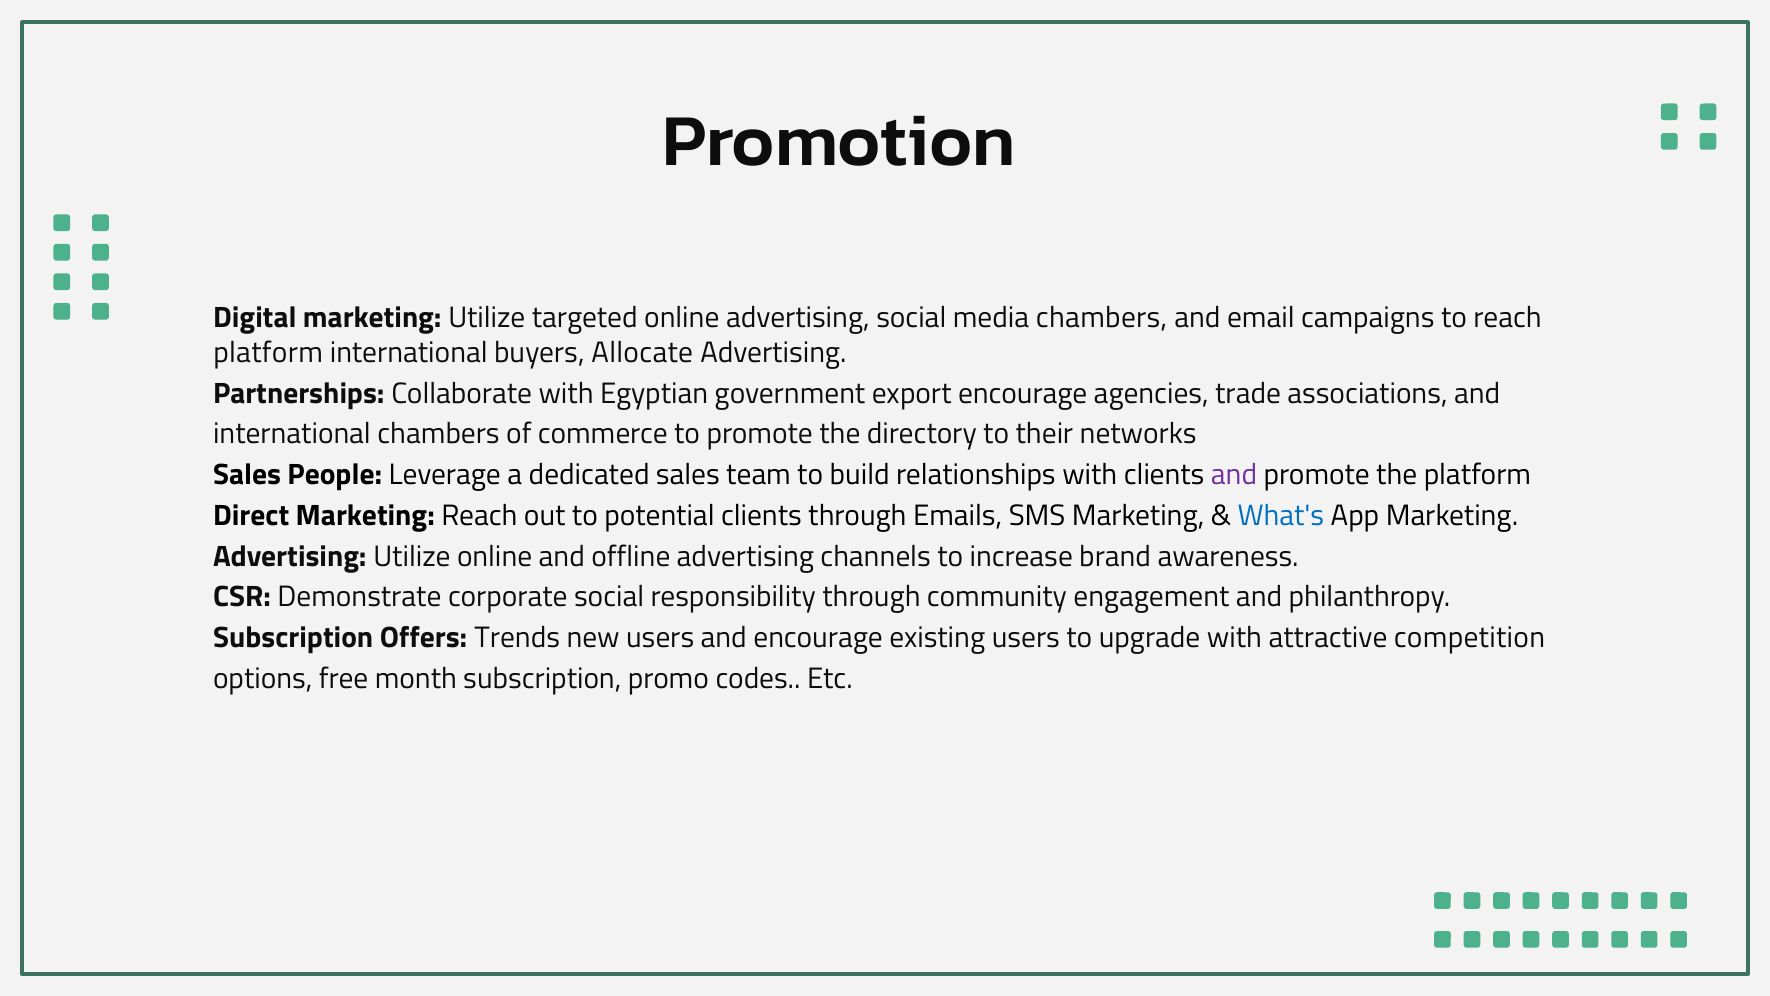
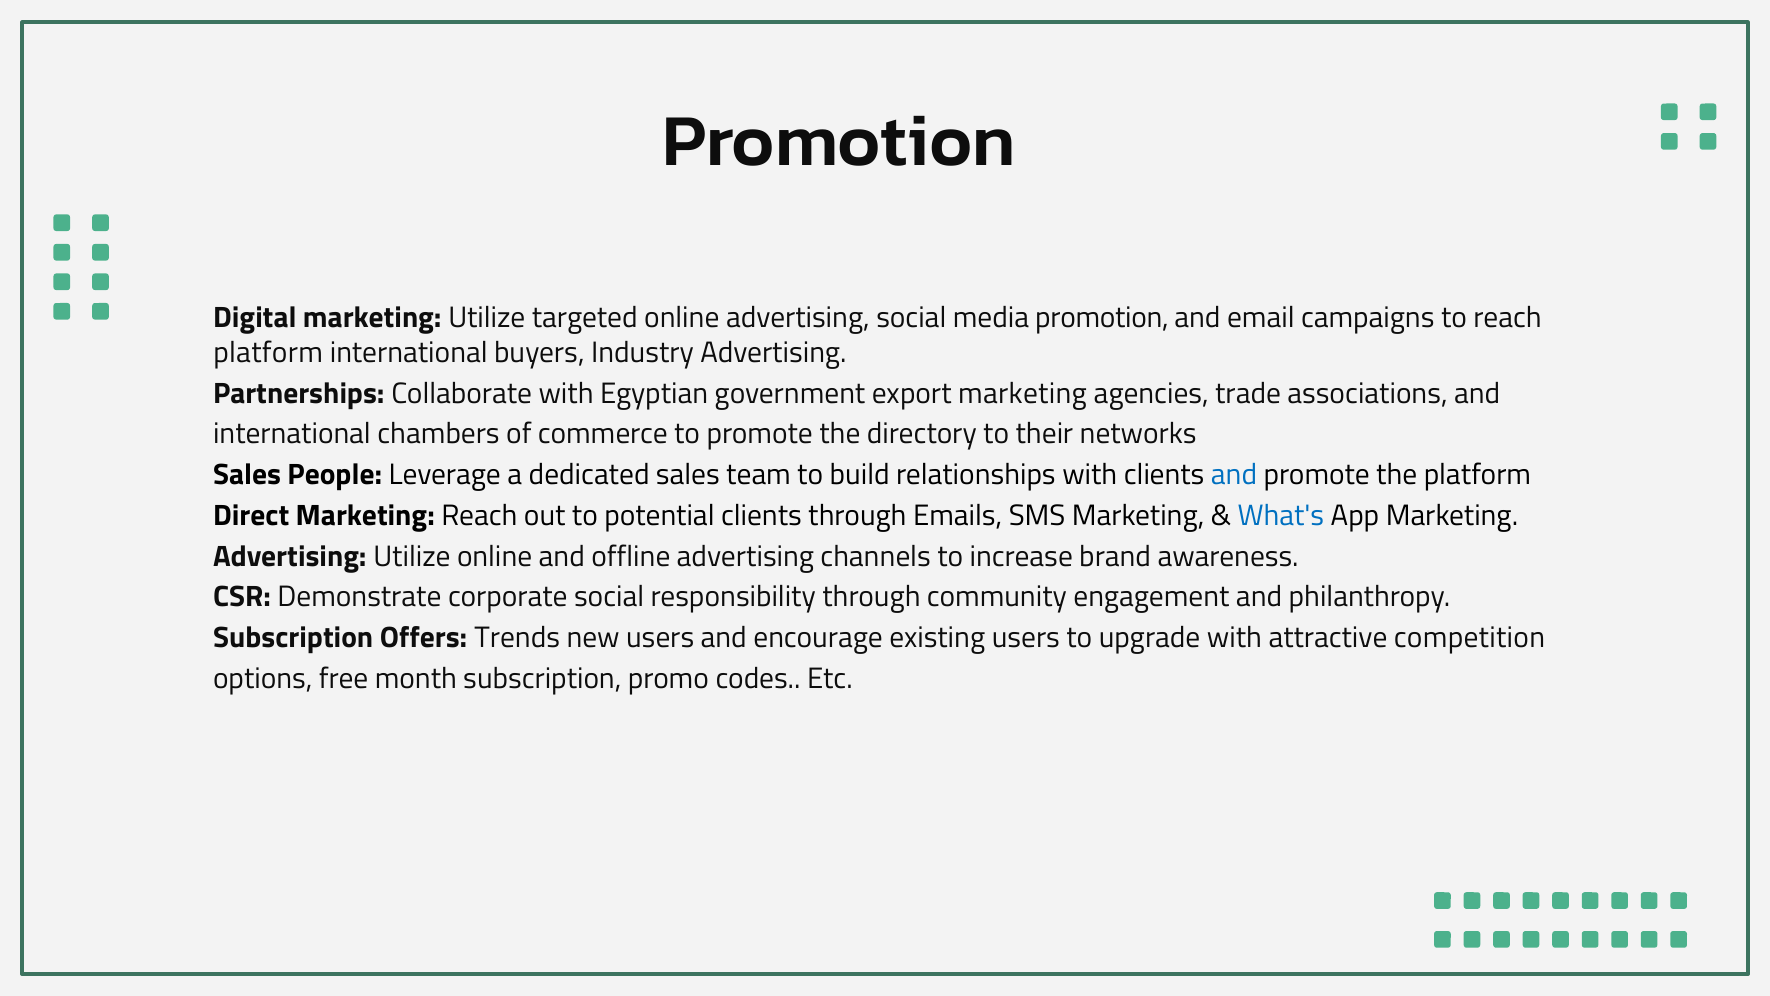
media chambers: chambers -> promotion (1102, 317)
Allocate: Allocate -> Industry (642, 353)
export encourage: encourage -> marketing (1023, 393)
and colour: purple -> blue (1234, 475)
